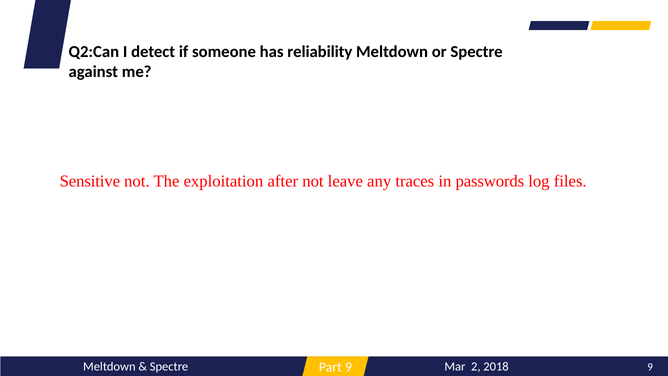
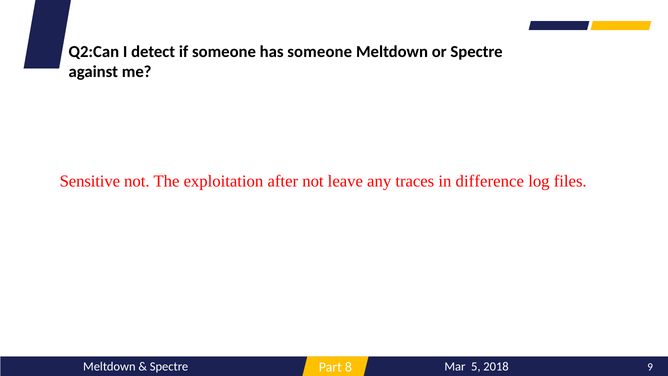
has reliability: reliability -> someone (320, 52)
passwords: passwords -> difference (490, 181)
Part 9: 9 -> 8 (348, 367)
2: 2 -> 5 (476, 366)
